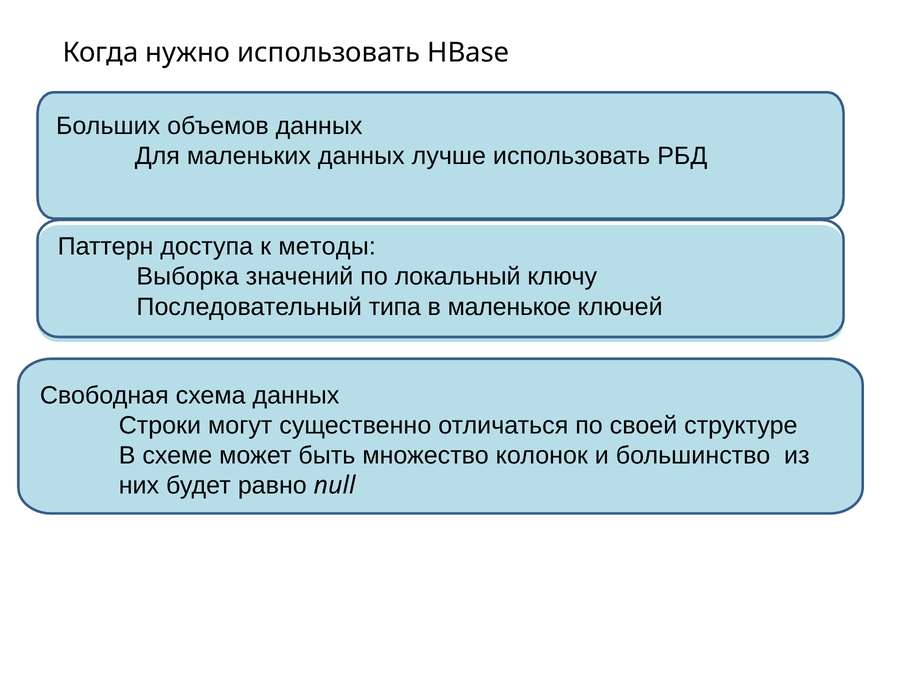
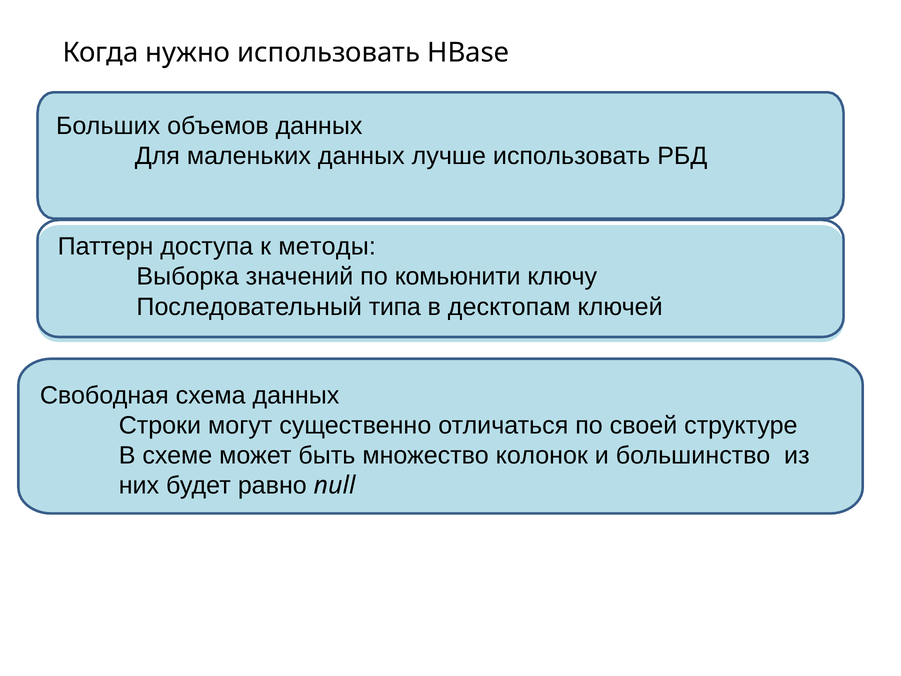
локальный: локальный -> комьюнити (458, 277)
маленькое: маленькое -> десктопам (509, 307)
